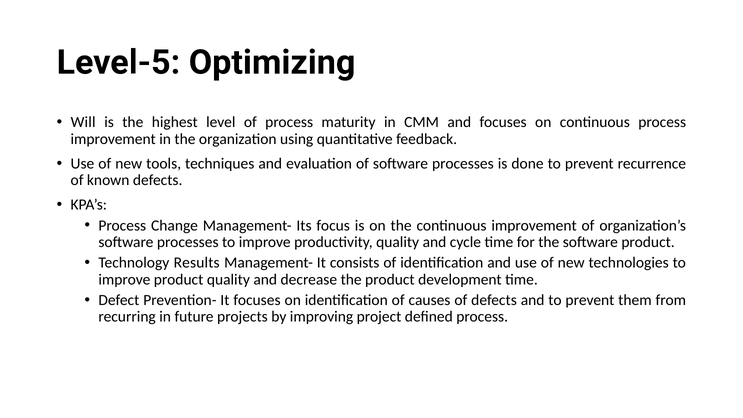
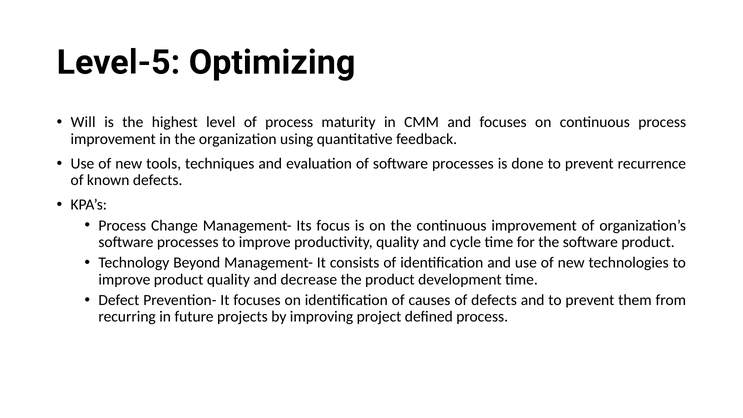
Results: Results -> Beyond (197, 263)
